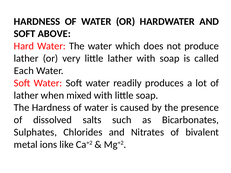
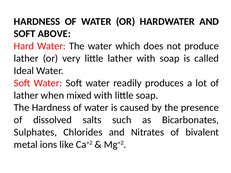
Each: Each -> Ideal (24, 71)
